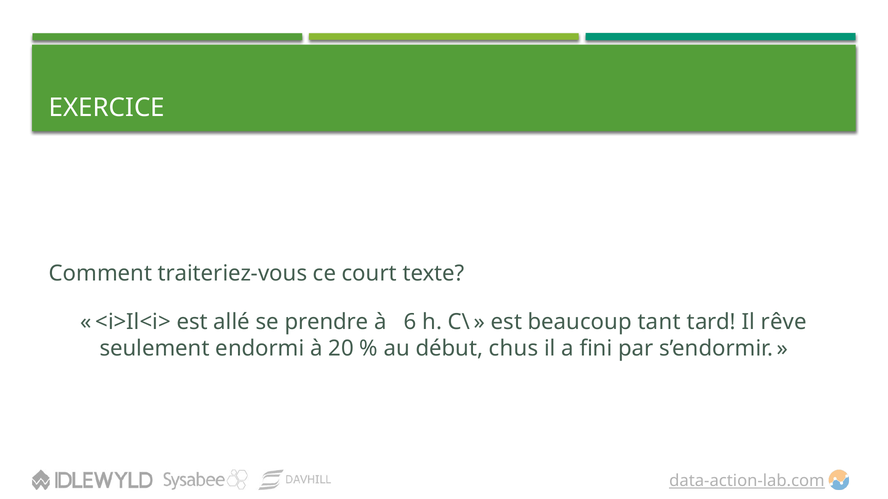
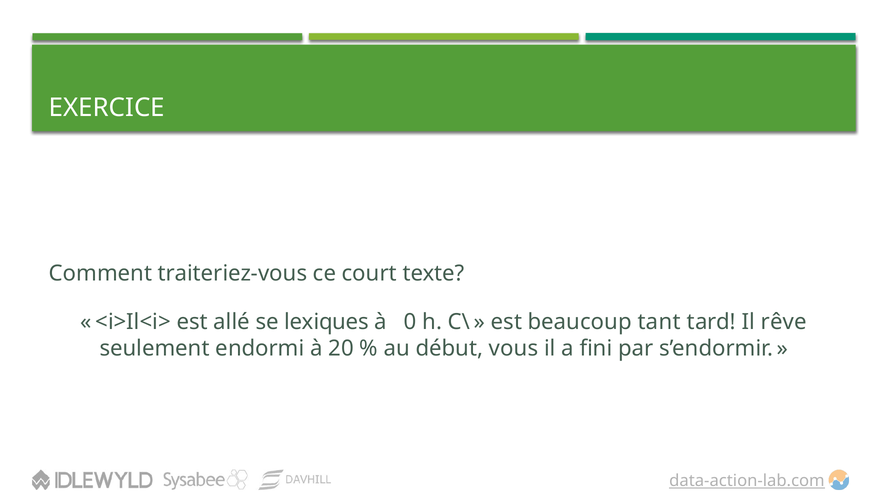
prendre: prendre -> lexiques (327, 322)
6: 6 -> 0 (410, 322)
chus: chus -> vous (514, 349)
